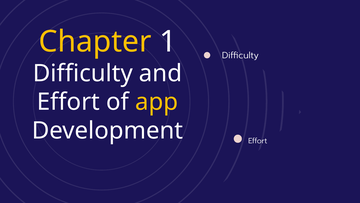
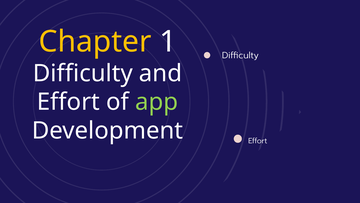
app colour: yellow -> light green (157, 102)
